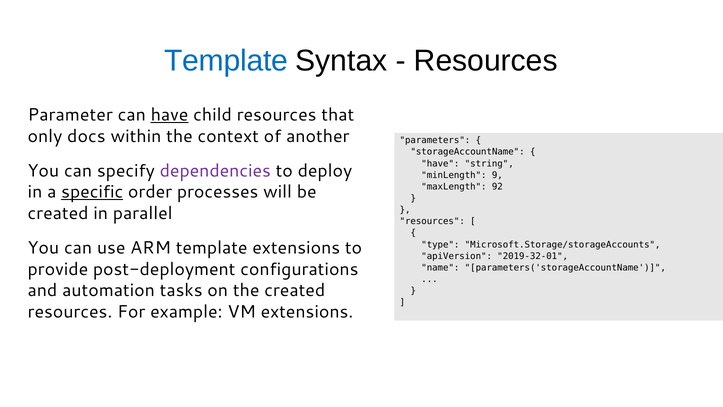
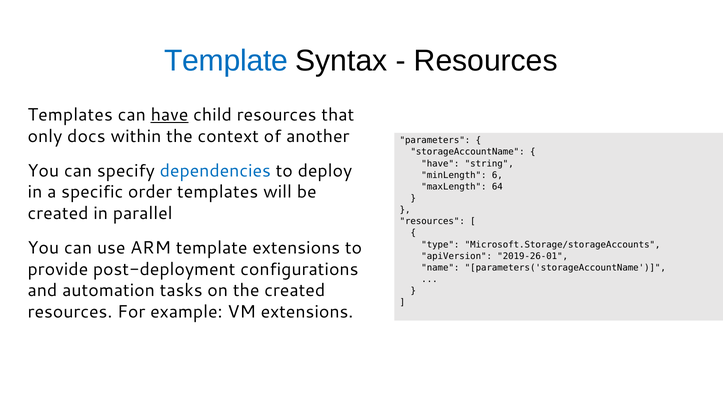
Parameter: Parameter -> Templates (70, 115)
dependencies colour: purple -> blue (215, 171)
9: 9 -> 6 (497, 175)
92: 92 -> 64 (497, 187)
specific underline: present -> none (92, 192)
order processes: processes -> templates (218, 192)
2019-32-01: 2019-32-01 -> 2019-26-01 (533, 256)
